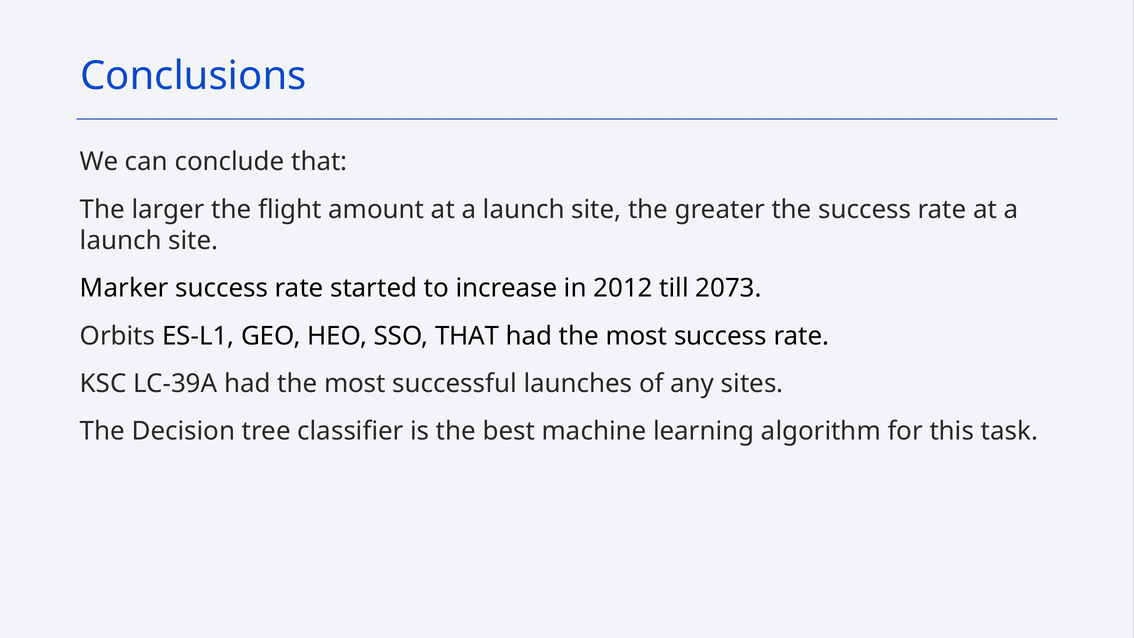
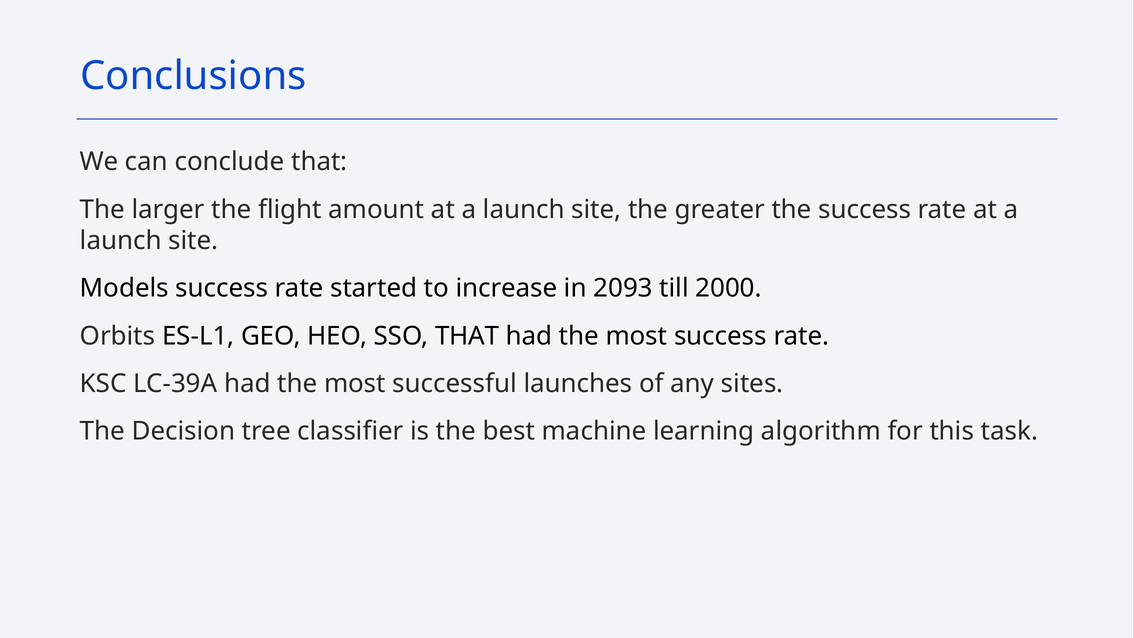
Marker: Marker -> Models (124, 288)
2012: 2012 -> 2093 (623, 288)
2073: 2073 -> 2000 (729, 288)
